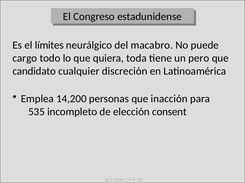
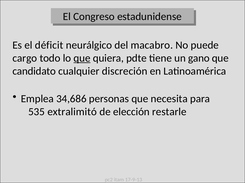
límites: límites -> déficit (49, 45)
que underline: none -> present (82, 58)
toda: toda -> pdte (136, 58)
pero: pero -> gano (199, 58)
14,200: 14,200 -> 34,686 (71, 99)
inacción: inacción -> necesita (169, 99)
incompleto: incompleto -> extralimitó (72, 112)
consent: consent -> restarle (169, 112)
